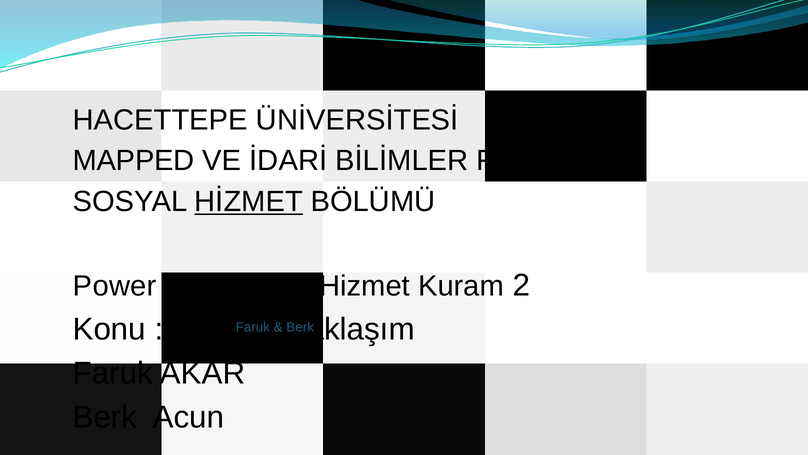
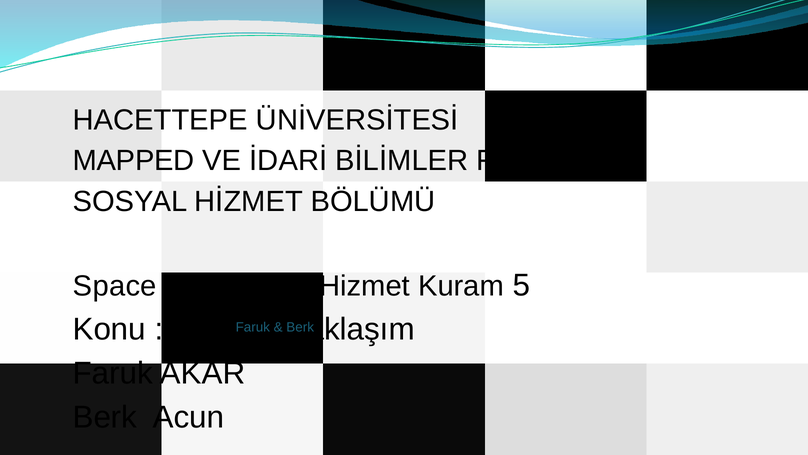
HİZMET underline: present -> none (249, 201)
Power: Power -> Space (115, 286)
2: 2 -> 5 (522, 285)
